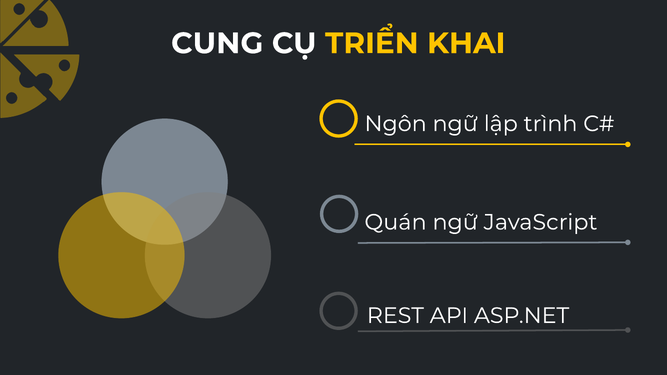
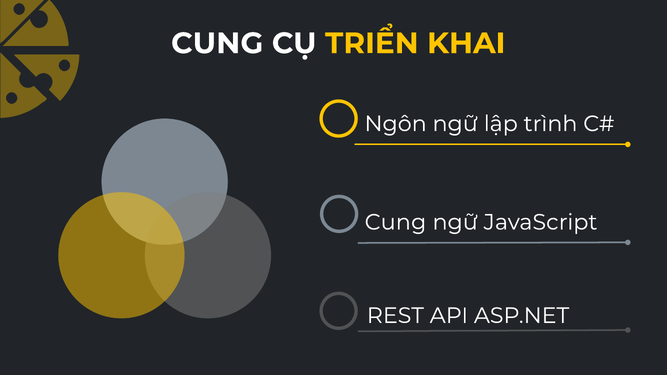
Quán: Quán -> Cung (395, 222)
